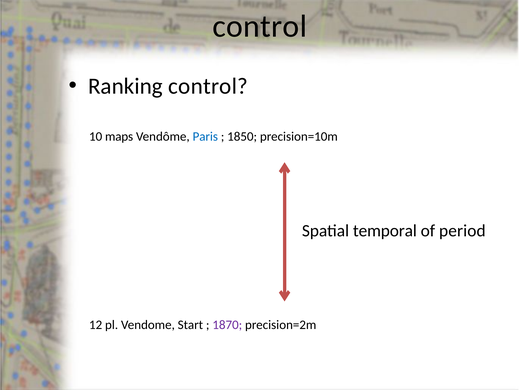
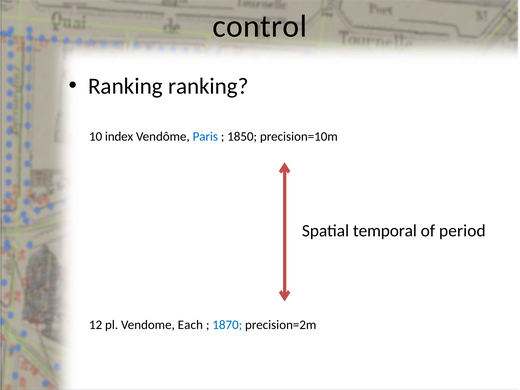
Ranking control: control -> ranking (208, 86)
maps: maps -> index (119, 137)
Start: Start -> Each (190, 325)
1870 colour: purple -> blue (227, 325)
